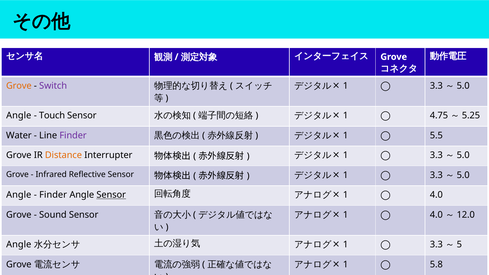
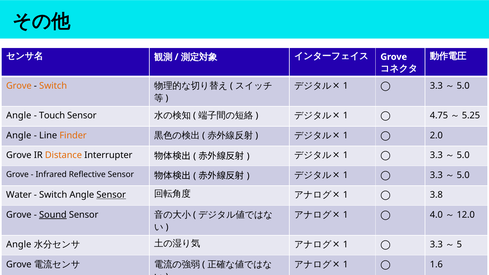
Switch colour: purple -> orange (53, 86)
Water: Water -> Angle (19, 135)
Finder colour: purple -> orange (73, 135)
5.5: 5.5 -> 2.0 (436, 135)
Angle: Angle -> Water (19, 195)
Finder: Finder -> Switch (53, 195)
4.0: 4.0 -> 3.8 (436, 195)
Sound underline: none -> present (53, 215)
5.8: 5.8 -> 1.6 (436, 264)
